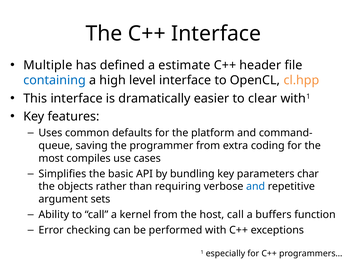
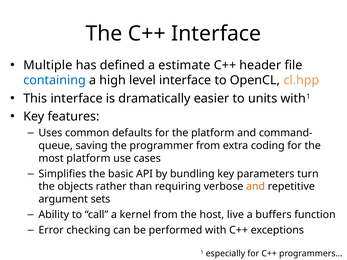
clear: clear -> units (263, 99)
most compiles: compiles -> platform (88, 159)
char: char -> turn (308, 174)
and colour: blue -> orange (256, 187)
host call: call -> live (235, 215)
